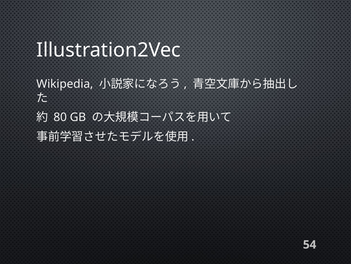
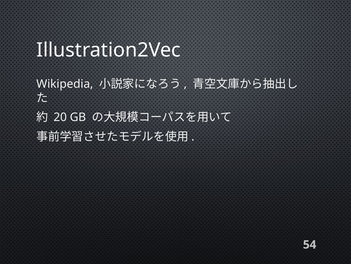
80: 80 -> 20 (60, 117)
